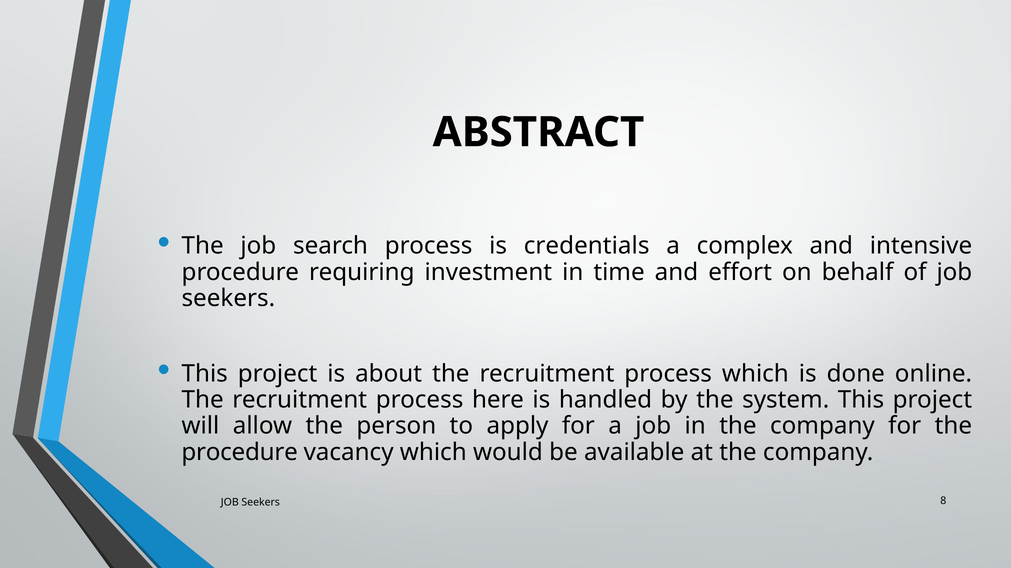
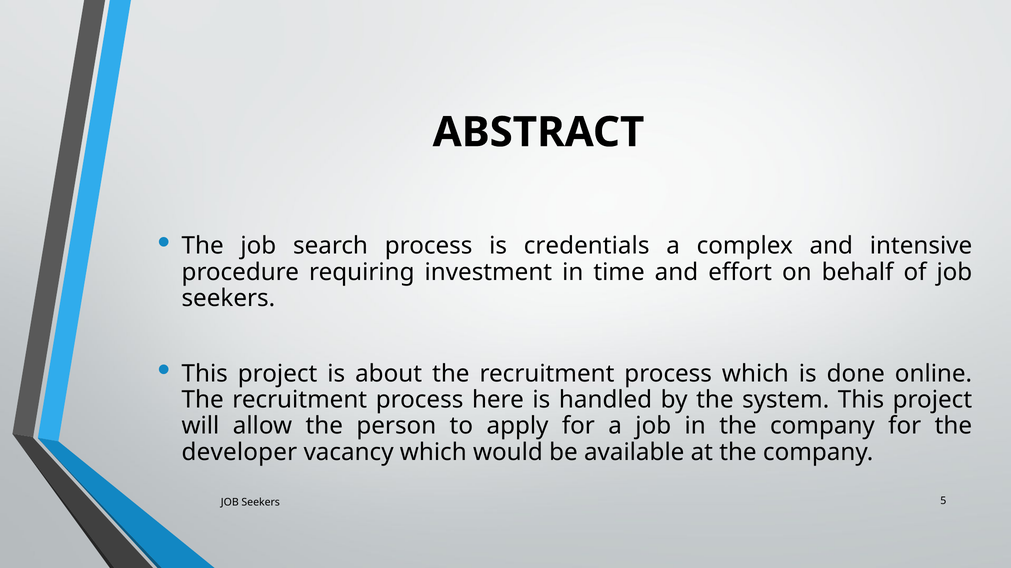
procedure: procedure -> developer (239, 453)
8: 8 -> 5 (943, 502)
